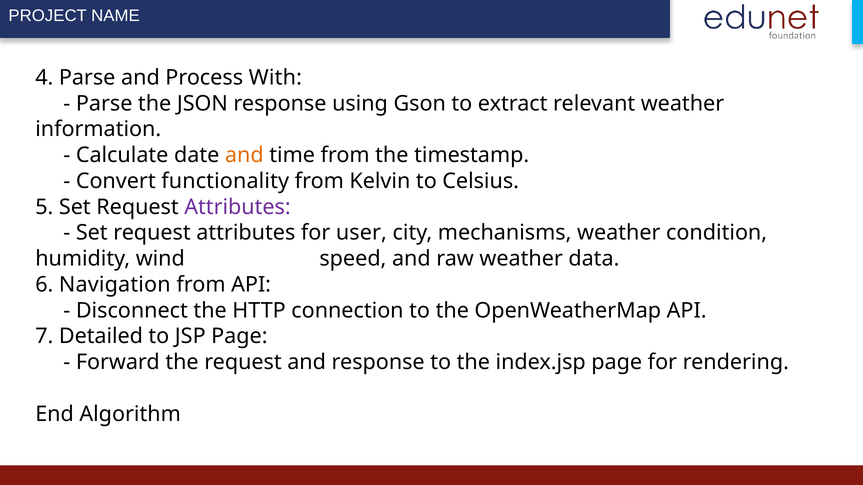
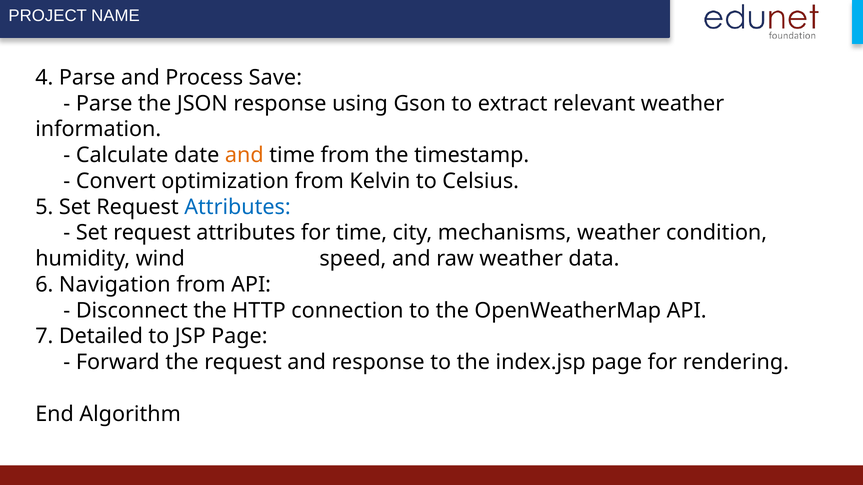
With: With -> Save (275, 78)
functionality: functionality -> optimization (225, 181)
Attributes colour: purple -> blue (238, 207)
for user: user -> time (361, 233)
